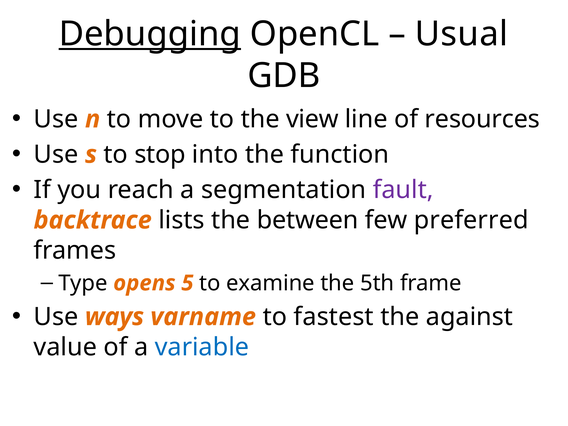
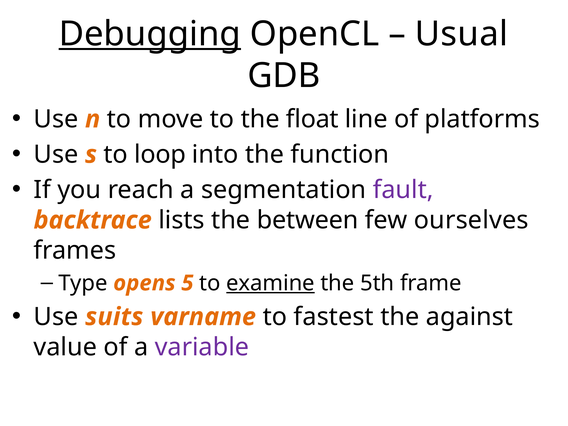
view: view -> float (312, 119)
resources: resources -> platforms (482, 119)
stop: stop -> loop (160, 155)
preferred: preferred -> ourselves (471, 220)
examine underline: none -> present (270, 283)
ways: ways -> suits (114, 317)
variable colour: blue -> purple (202, 347)
